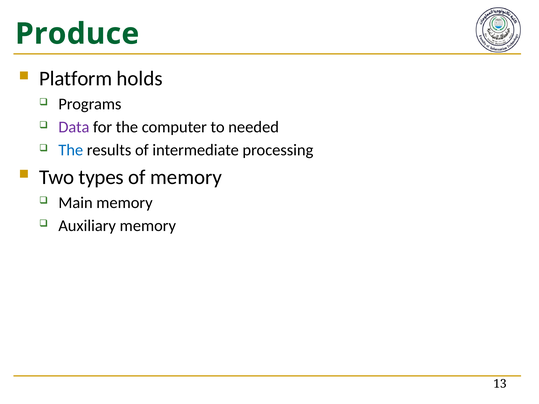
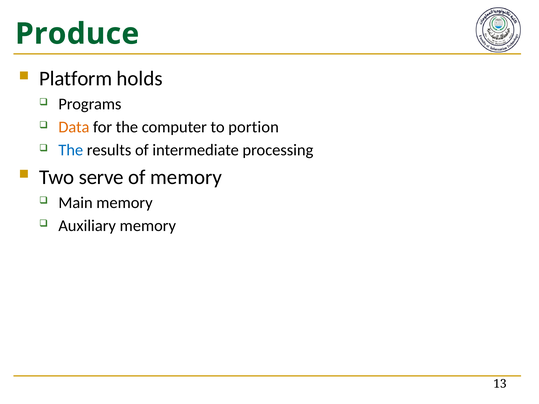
Data colour: purple -> orange (74, 127)
needed: needed -> portion (254, 127)
types: types -> serve (101, 177)
